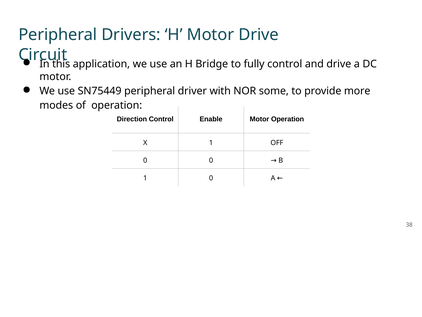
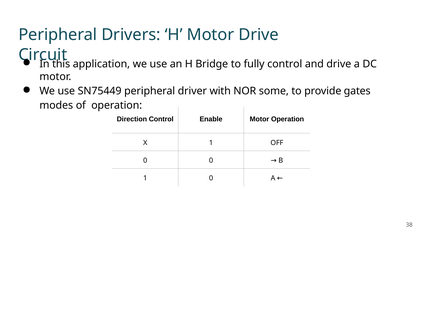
more: more -> gates (357, 91)
